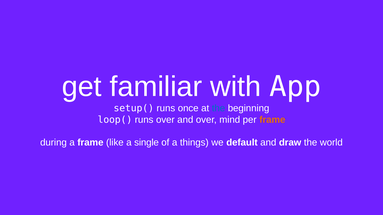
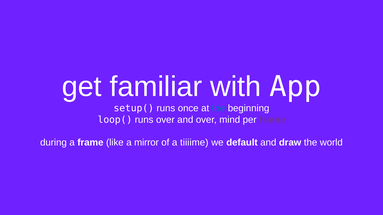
frame colour: orange -> purple (272, 120)
single: single -> mirror (147, 143)
things: things -> tiiiime (194, 143)
